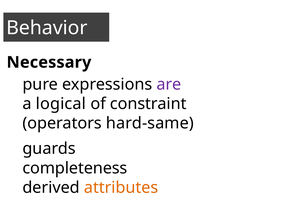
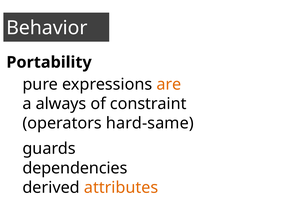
Necessary: Necessary -> Portability (49, 62)
are colour: purple -> orange (169, 84)
logical: logical -> always (61, 104)
completeness: completeness -> dependencies (75, 168)
